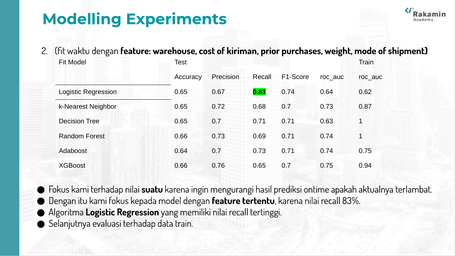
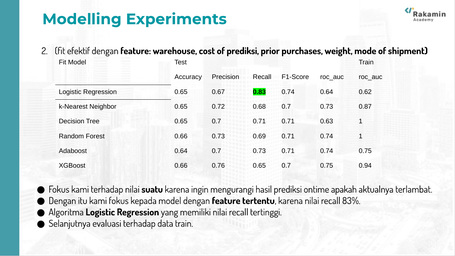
waktu: waktu -> efektif (78, 51)
of kiriman: kiriman -> prediksi (243, 51)
